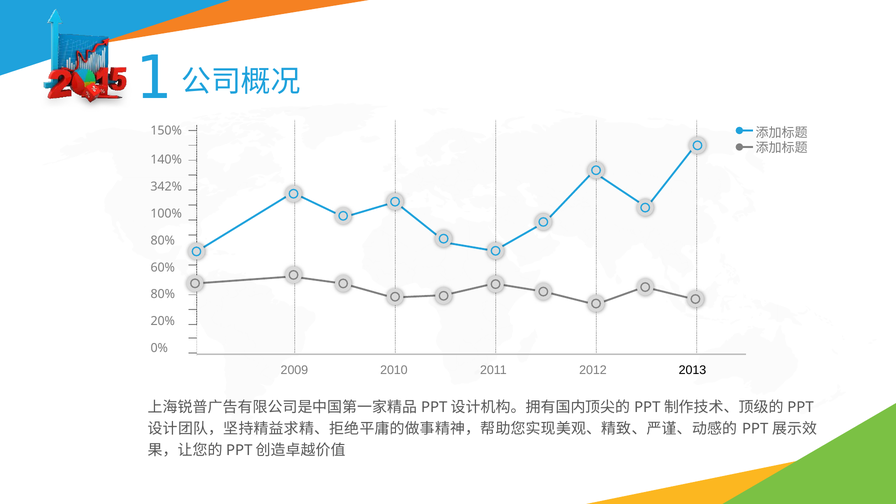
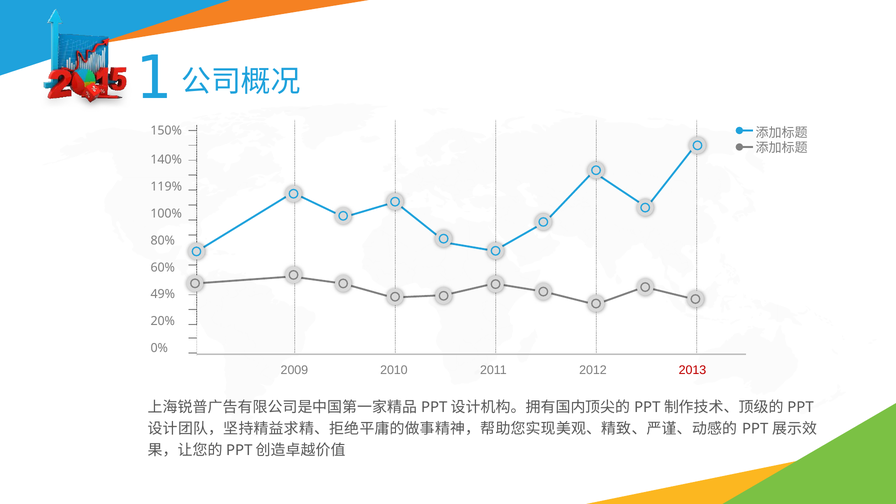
342%: 342% -> 119% (166, 187)
80%: 80% -> 49% (163, 294)
2013 colour: black -> red (692, 370)
